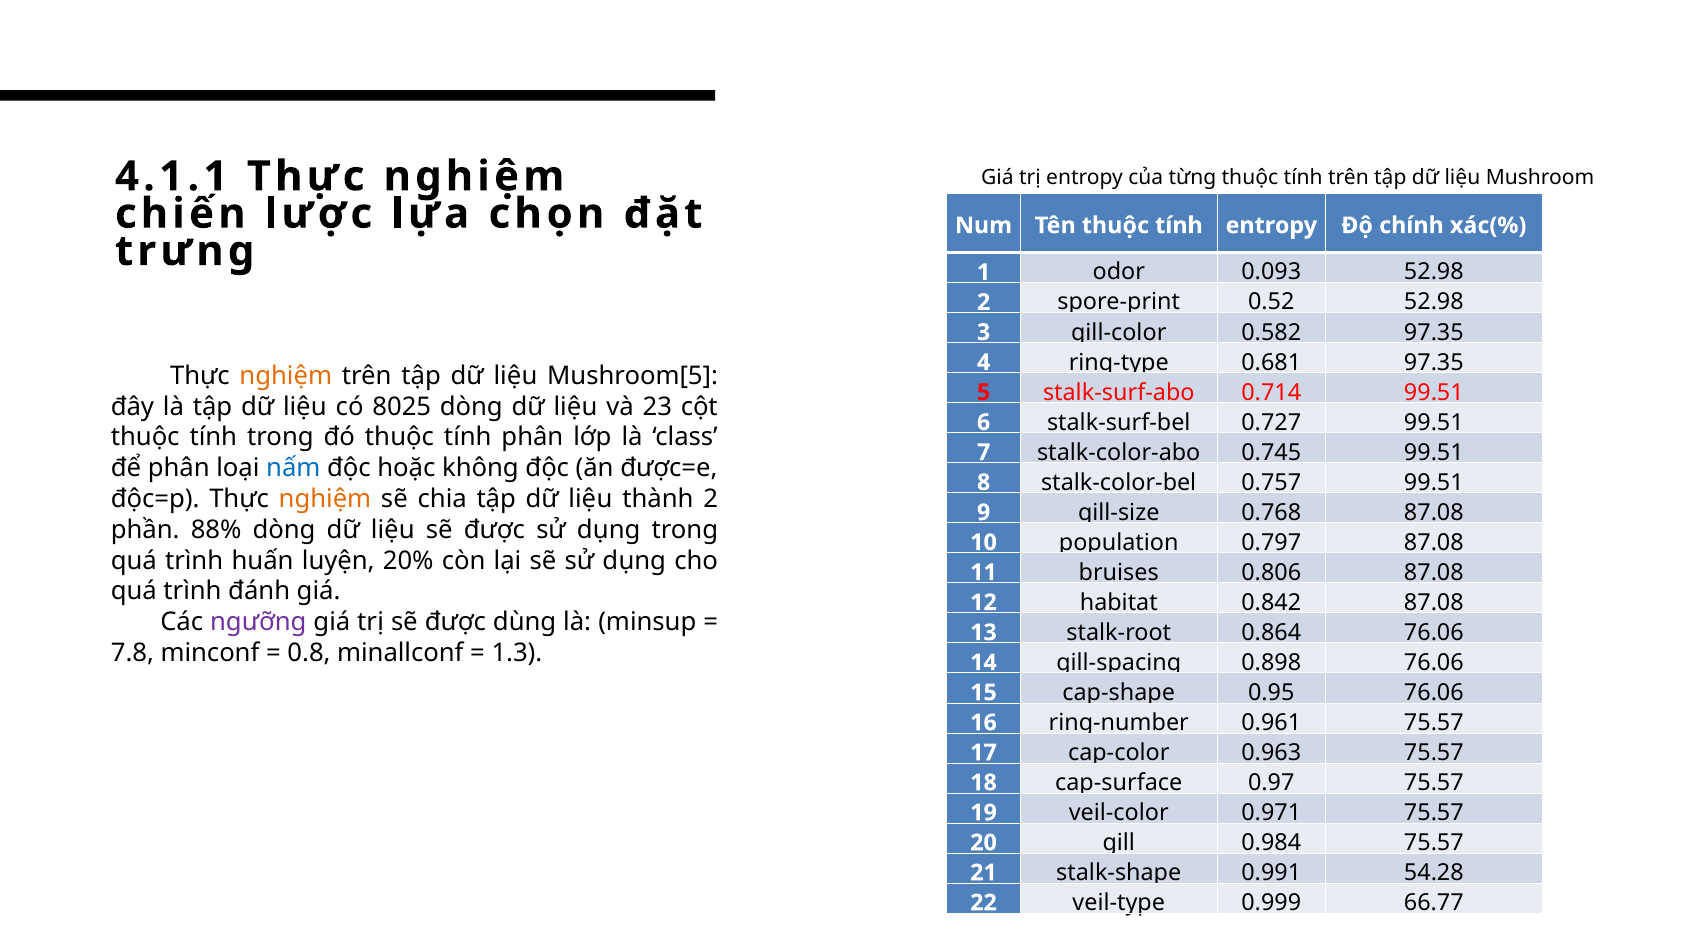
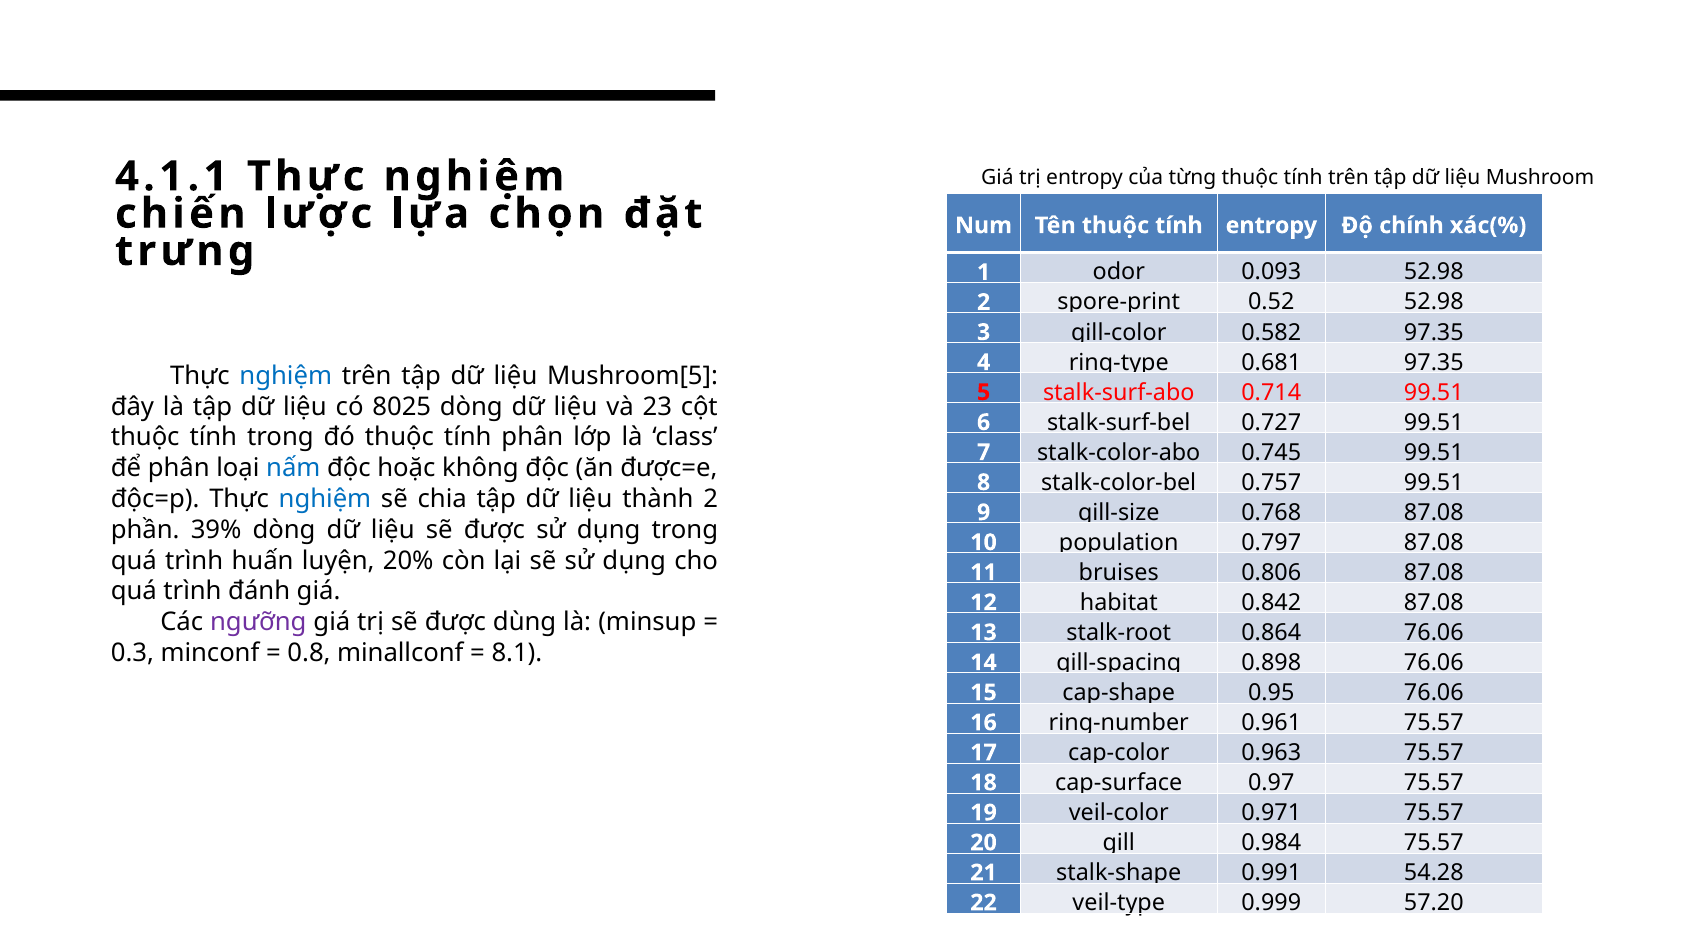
nghiệm colour: orange -> blue (286, 376)
nghiệm colour: orange -> blue (325, 499)
88%: 88% -> 39% (216, 530)
7.8: 7.8 -> 0.3 (132, 653)
1.3: 1.3 -> 8.1 (517, 653)
66.77: 66.77 -> 57.20 (1434, 903)
